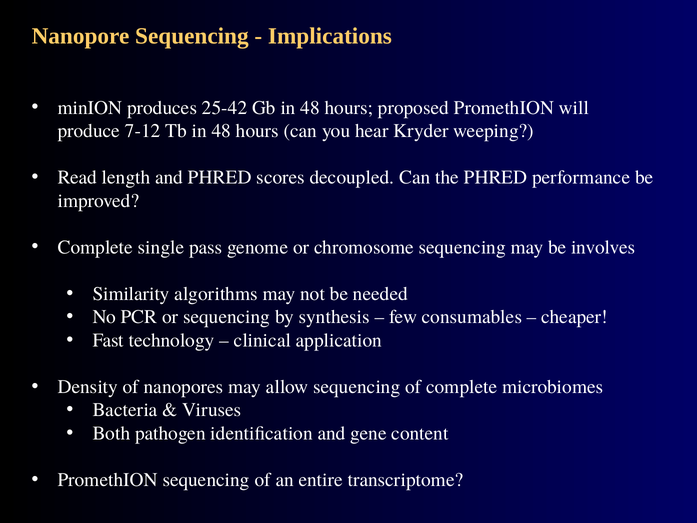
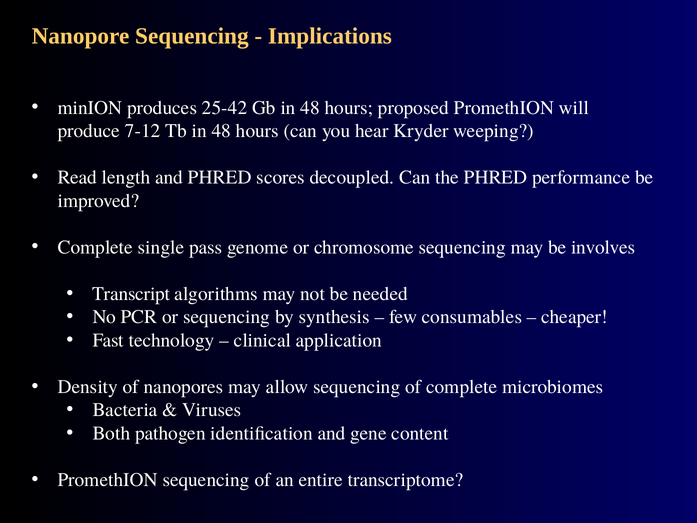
Similarity: Similarity -> Transcript (131, 294)
